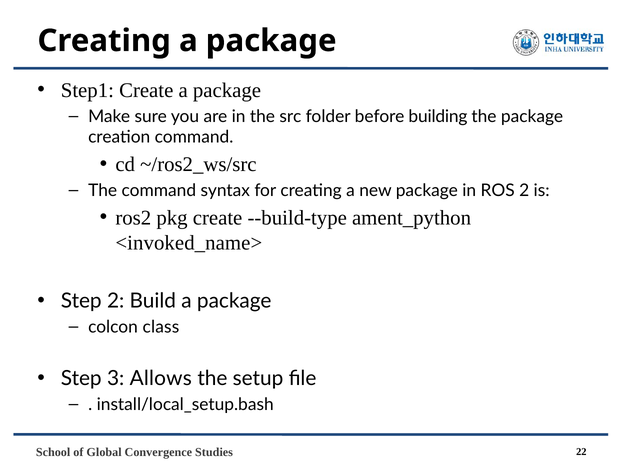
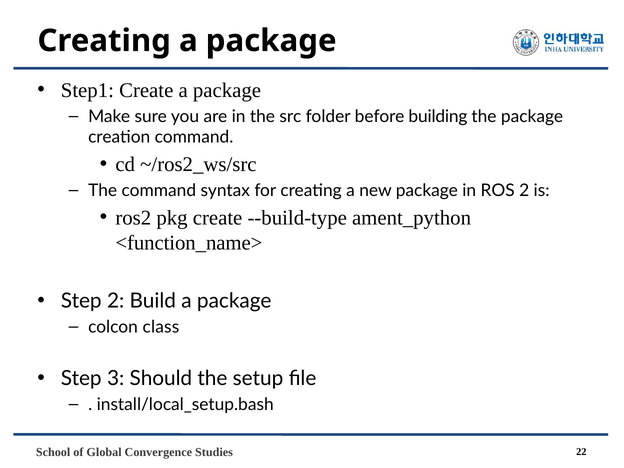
<invoked_name>: <invoked_name> -> <function_name> (189, 243)
Allows: Allows -> Should (161, 379)
